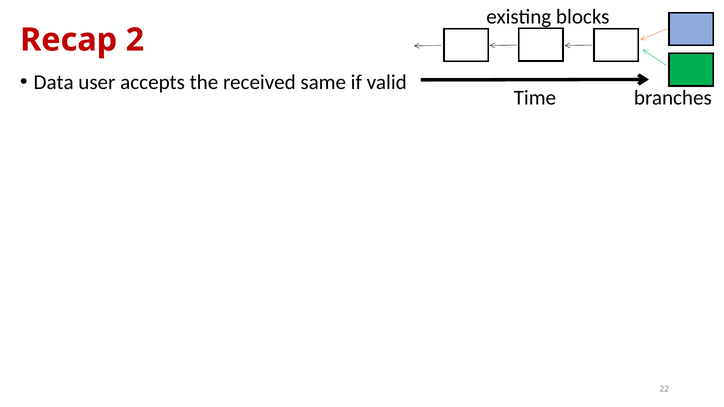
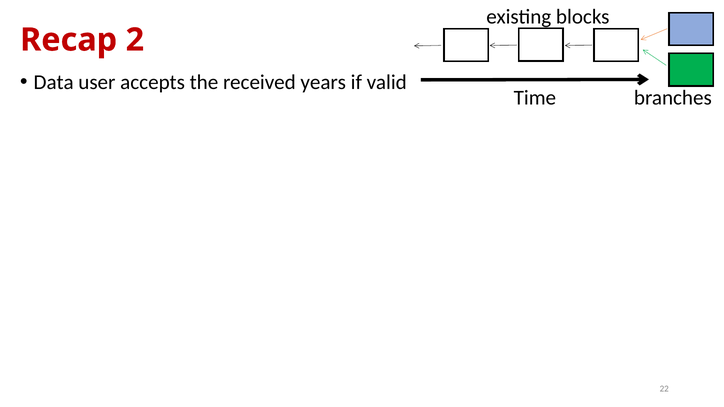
same: same -> years (323, 82)
